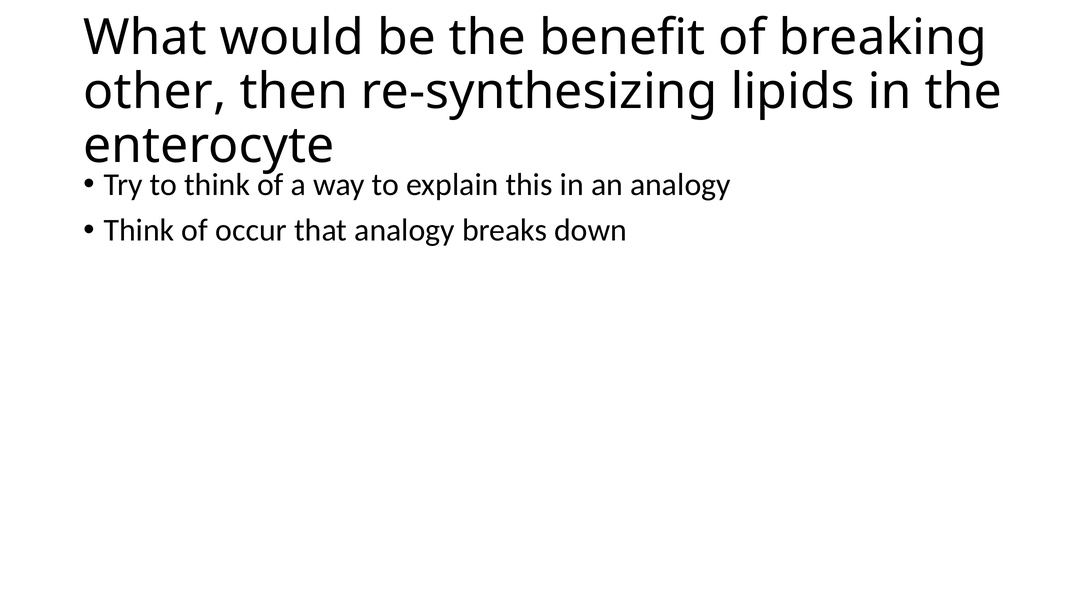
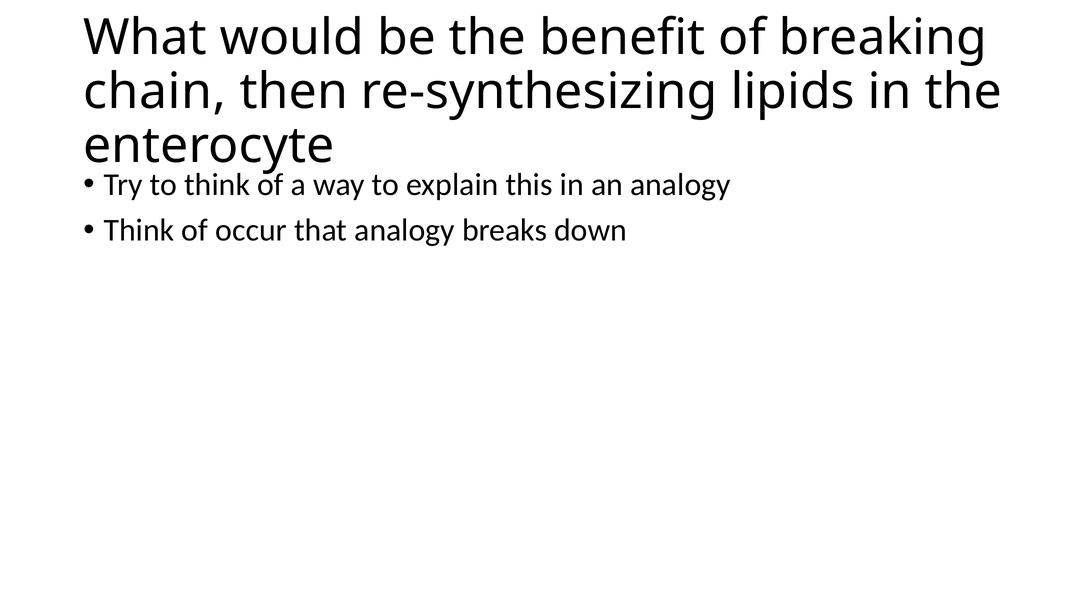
other: other -> chain (155, 92)
